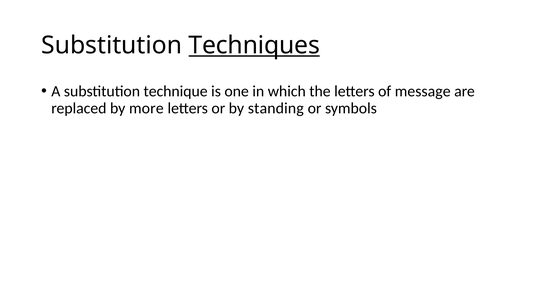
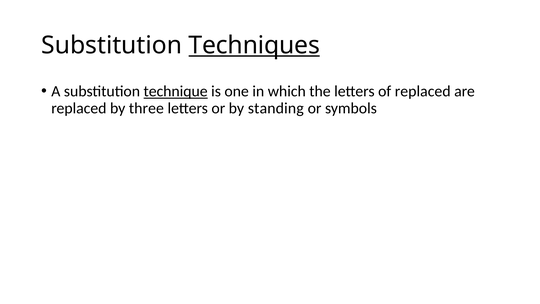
technique underline: none -> present (176, 91)
of message: message -> replaced (423, 91)
more: more -> three (146, 108)
